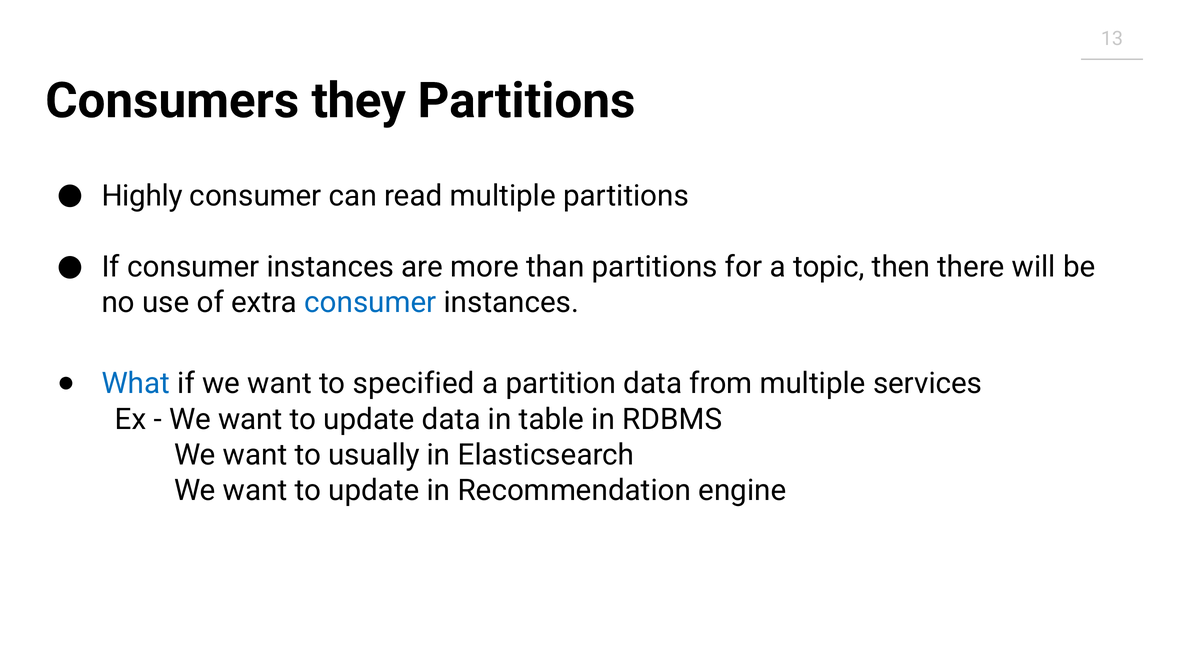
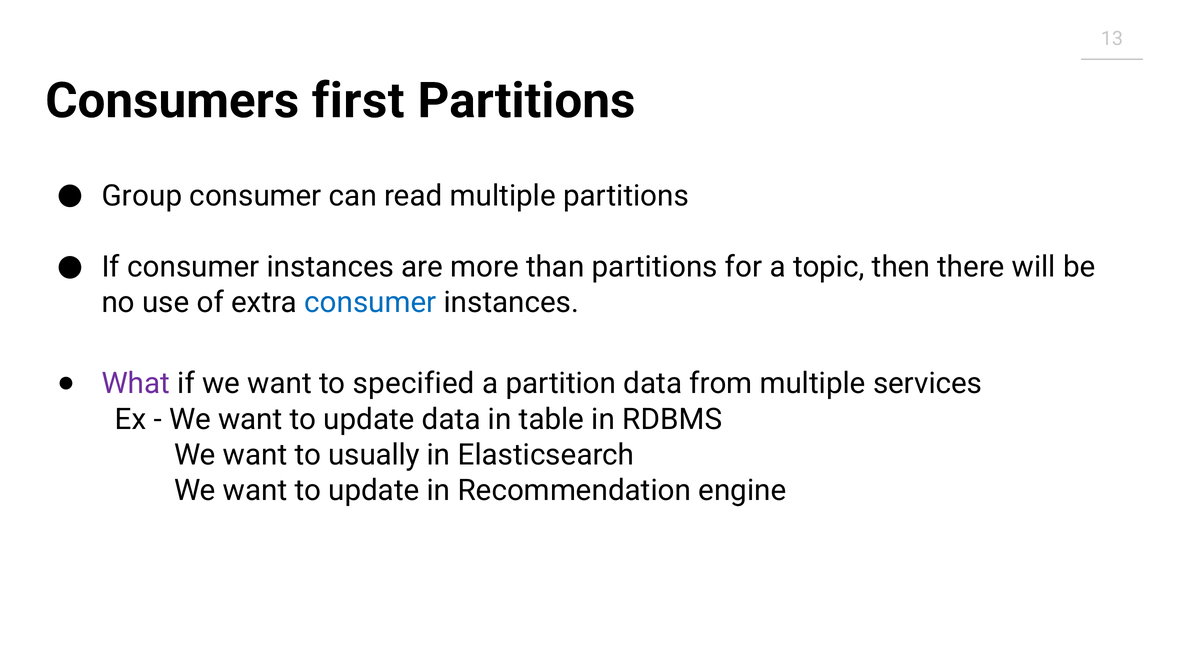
they: they -> first (358, 101)
Highly: Highly -> Group (142, 196)
What colour: blue -> purple (136, 384)
